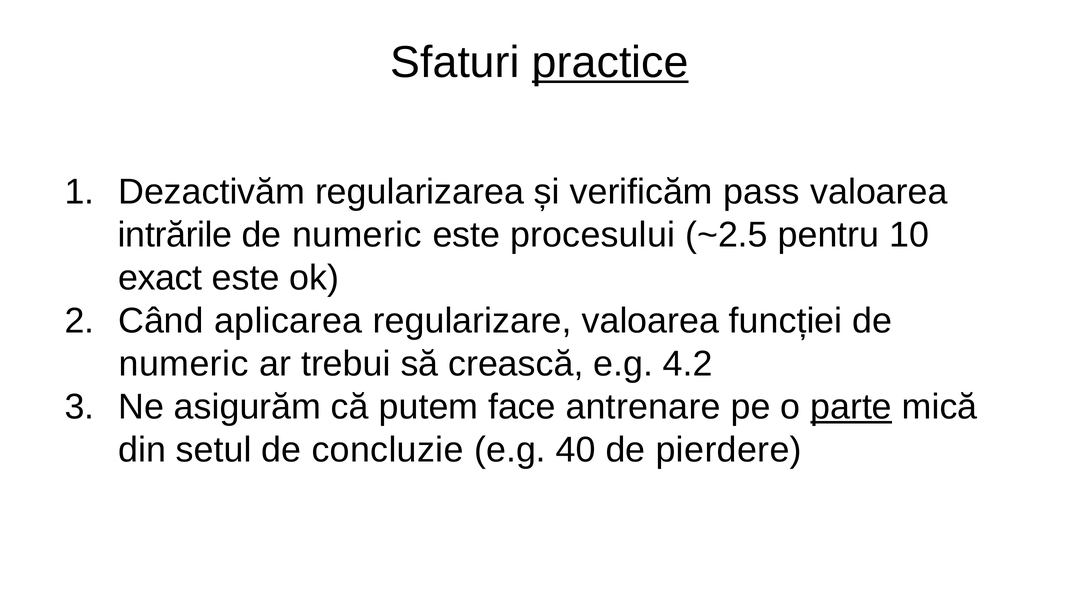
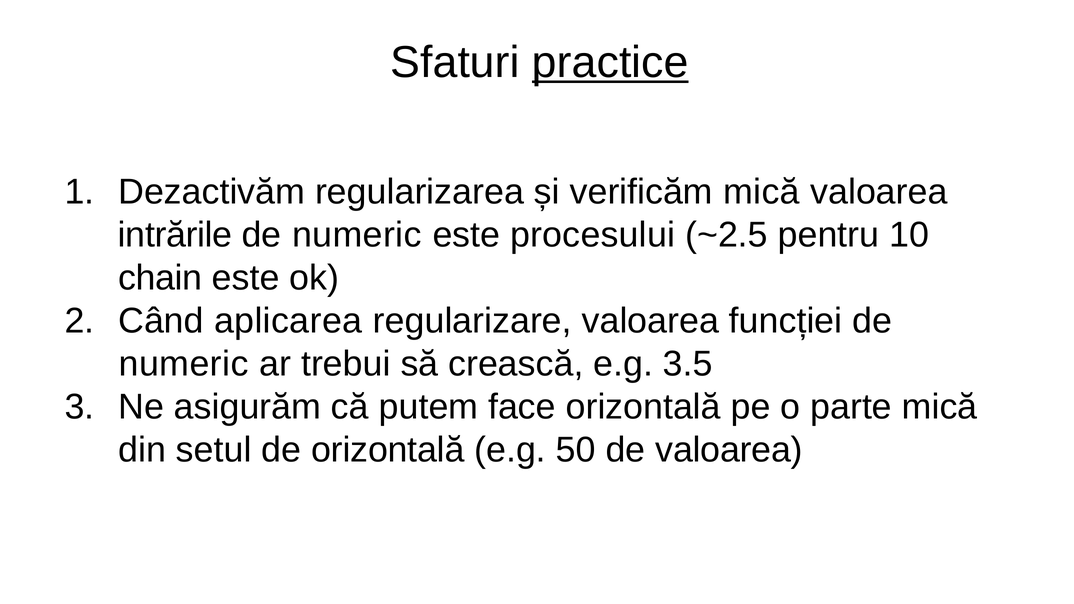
verificăm pass: pass -> mică (761, 192)
exact: exact -> chain (160, 278)
4.2: 4.2 -> 3.5 (688, 364)
face antrenare: antrenare -> orizontală (643, 407)
parte underline: present -> none (851, 407)
de concluzie: concluzie -> orizontală (388, 450)
40: 40 -> 50 (576, 450)
de pierdere: pierdere -> valoarea (729, 450)
